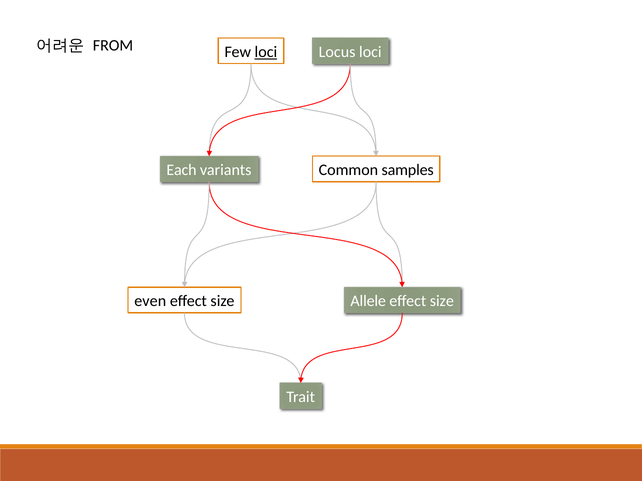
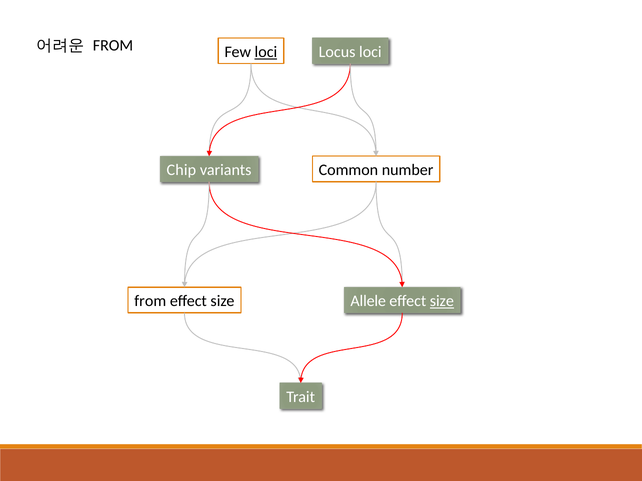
Each: Each -> Chip (181, 170)
samples: samples -> number (408, 170)
even: even -> from (150, 301)
size underline: none -> present (442, 301)
